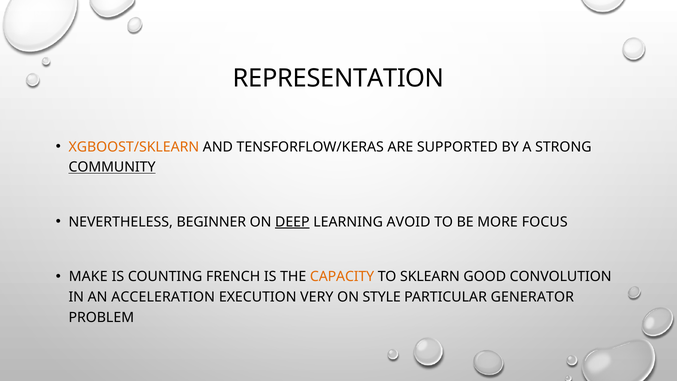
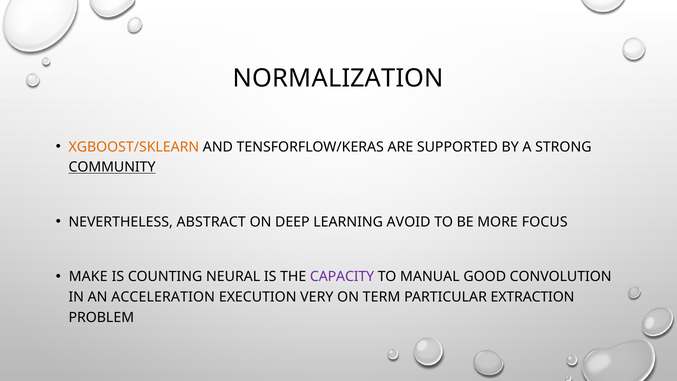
REPRESENTATION: REPRESENTATION -> NORMALIZATION (338, 78)
BEGINNER: BEGINNER -> ABSTRACT (211, 222)
DEEP underline: present -> none (292, 222)
FRENCH: FRENCH -> NEURAL (233, 277)
CAPACITY colour: orange -> purple (342, 277)
SKLEARN: SKLEARN -> MANUAL (430, 277)
STYLE: STYLE -> TERM (382, 297)
GENERATOR: GENERATOR -> EXTRACTION (532, 297)
